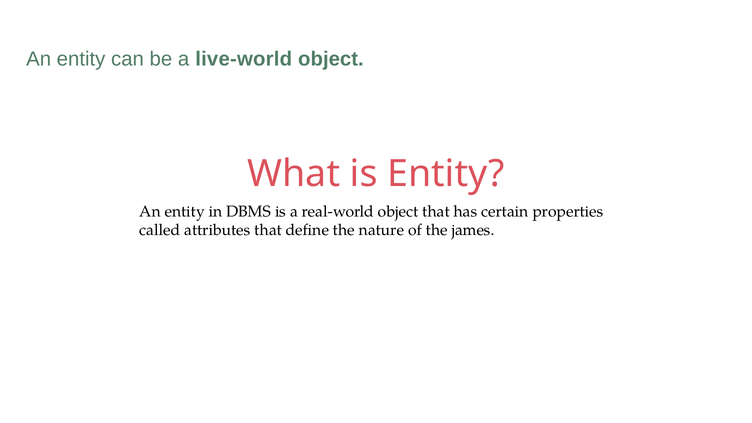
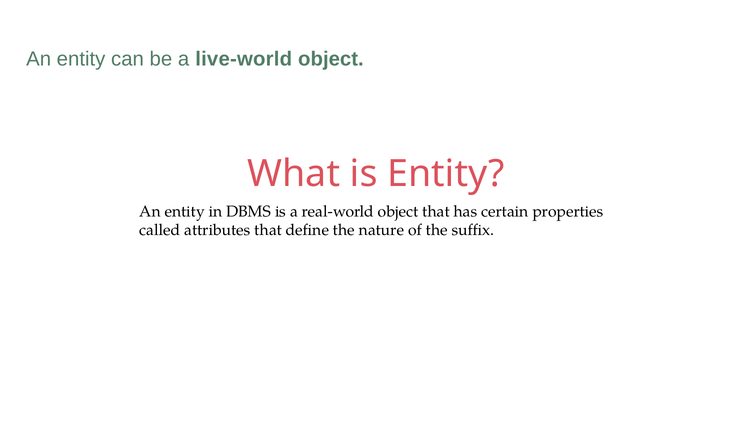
james: james -> suffix (473, 230)
